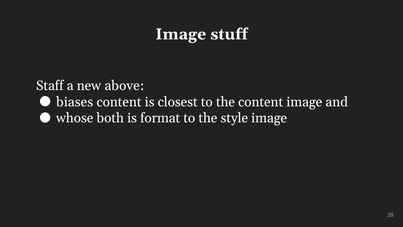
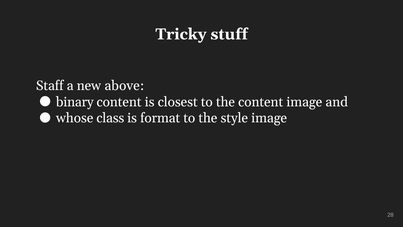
Image: Image -> Tricky (181, 34)
biases: biases -> binary (75, 102)
both: both -> class (110, 118)
